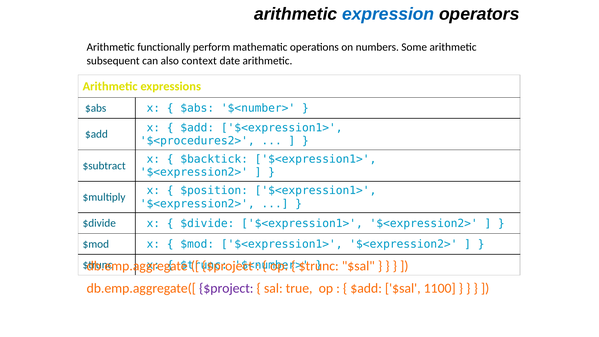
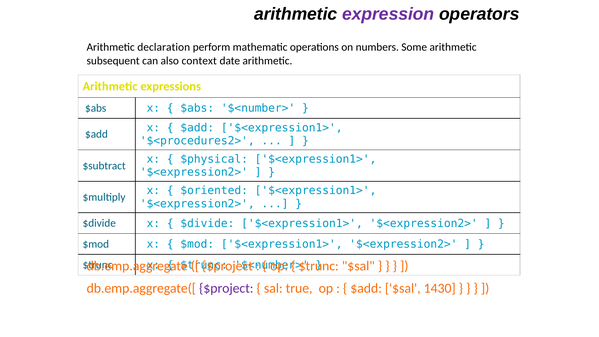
expression colour: blue -> purple (388, 14)
functionally: functionally -> declaration (164, 47)
$backtick: $backtick -> $physical (214, 159)
$position: $position -> $oriented (214, 191)
1100: 1100 -> 1430 (440, 288)
